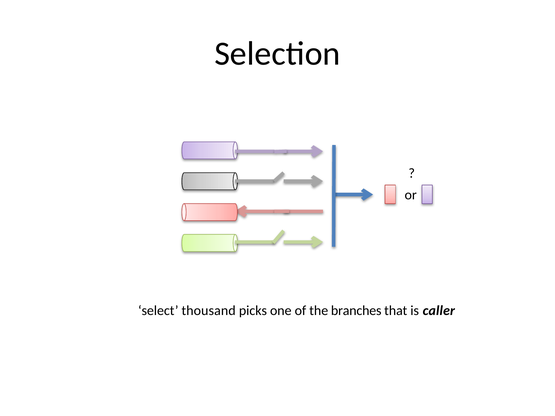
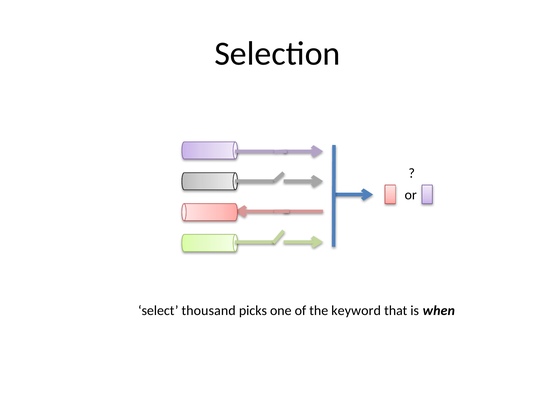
branches: branches -> keyword (356, 311)
caller: caller -> when (439, 311)
